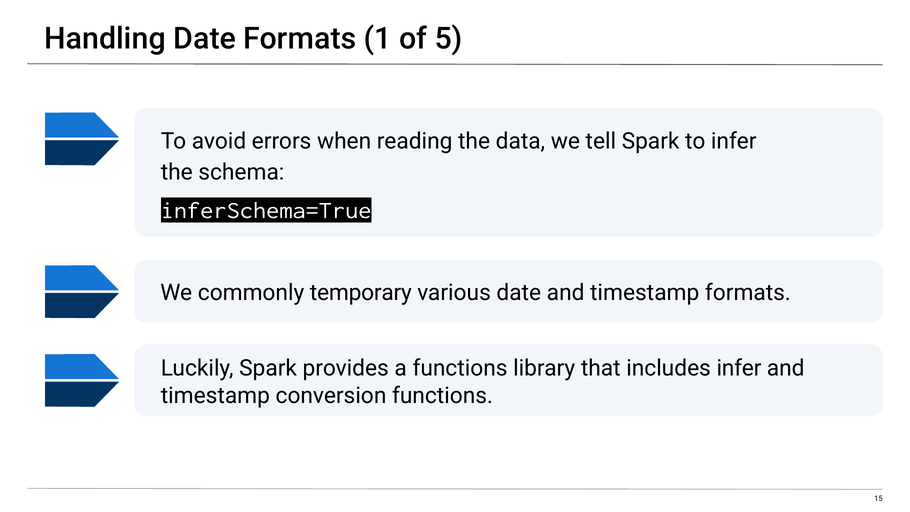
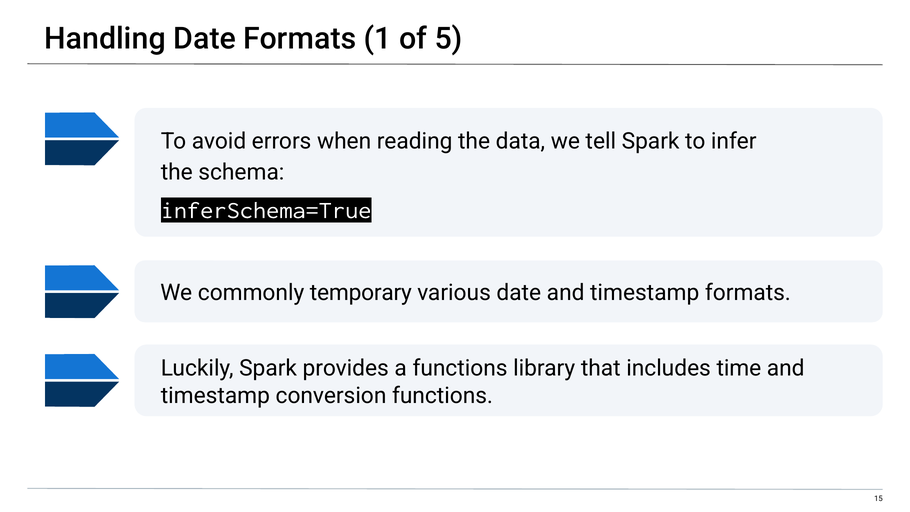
includes infer: infer -> time (739, 368)
